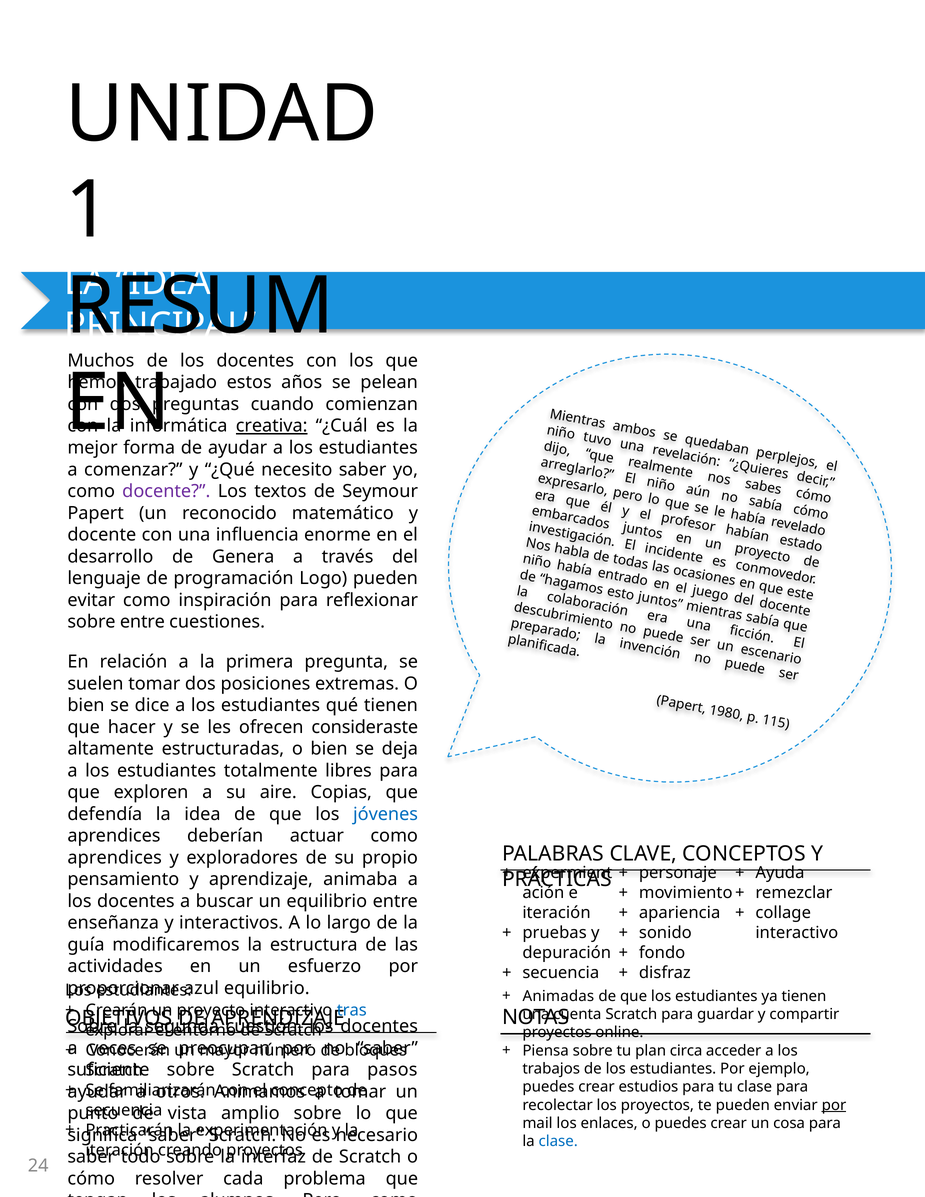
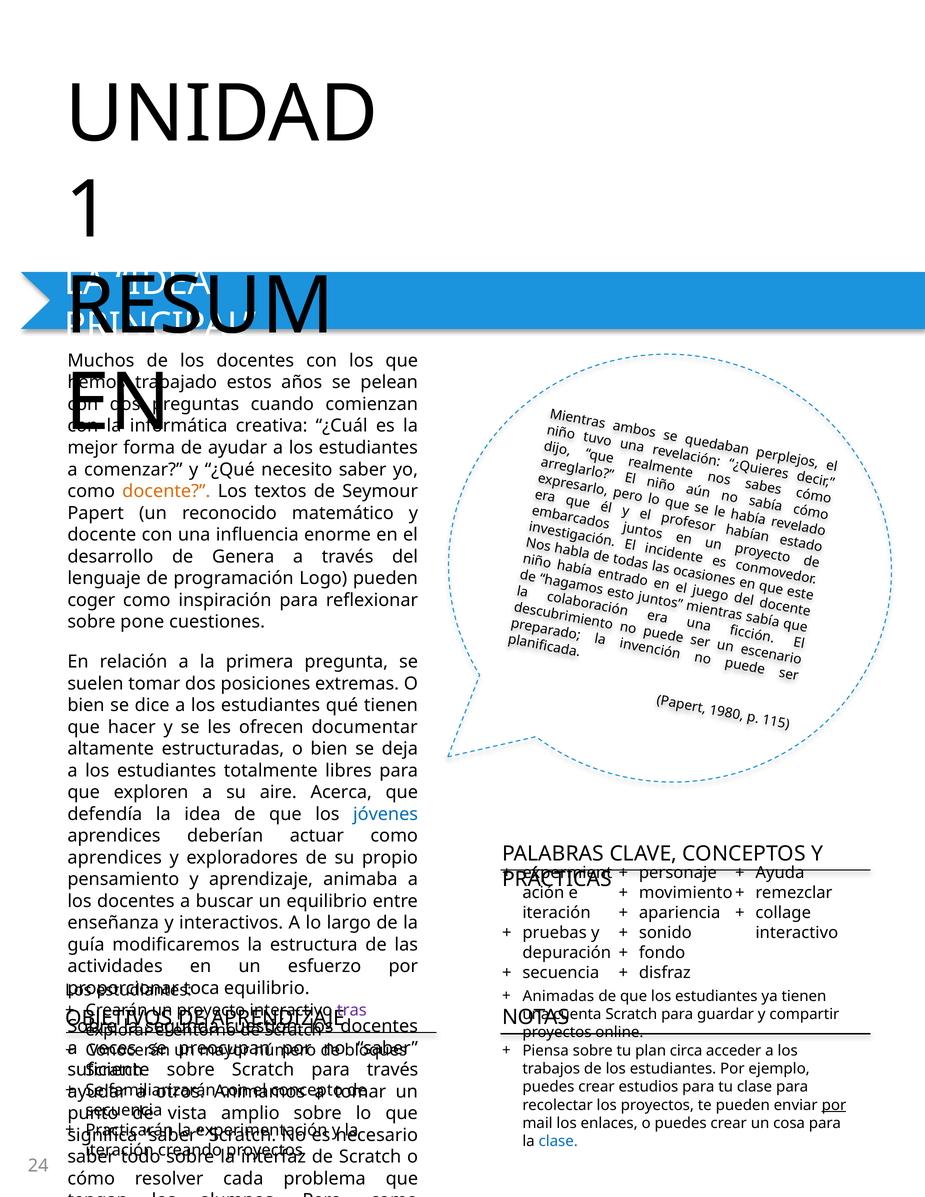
creativa underline: present -> none (272, 426)
docente colour: purple -> orange (166, 491)
evitar: evitar -> coger (91, 600)
sobre entre: entre -> pone (142, 622)
consideraste: consideraste -> documentar (365, 727)
Copias: Copias -> Acerca (341, 792)
azul: azul -> toca (202, 988)
tras colour: blue -> purple (352, 1010)
para pasos: pasos -> través (393, 1070)
